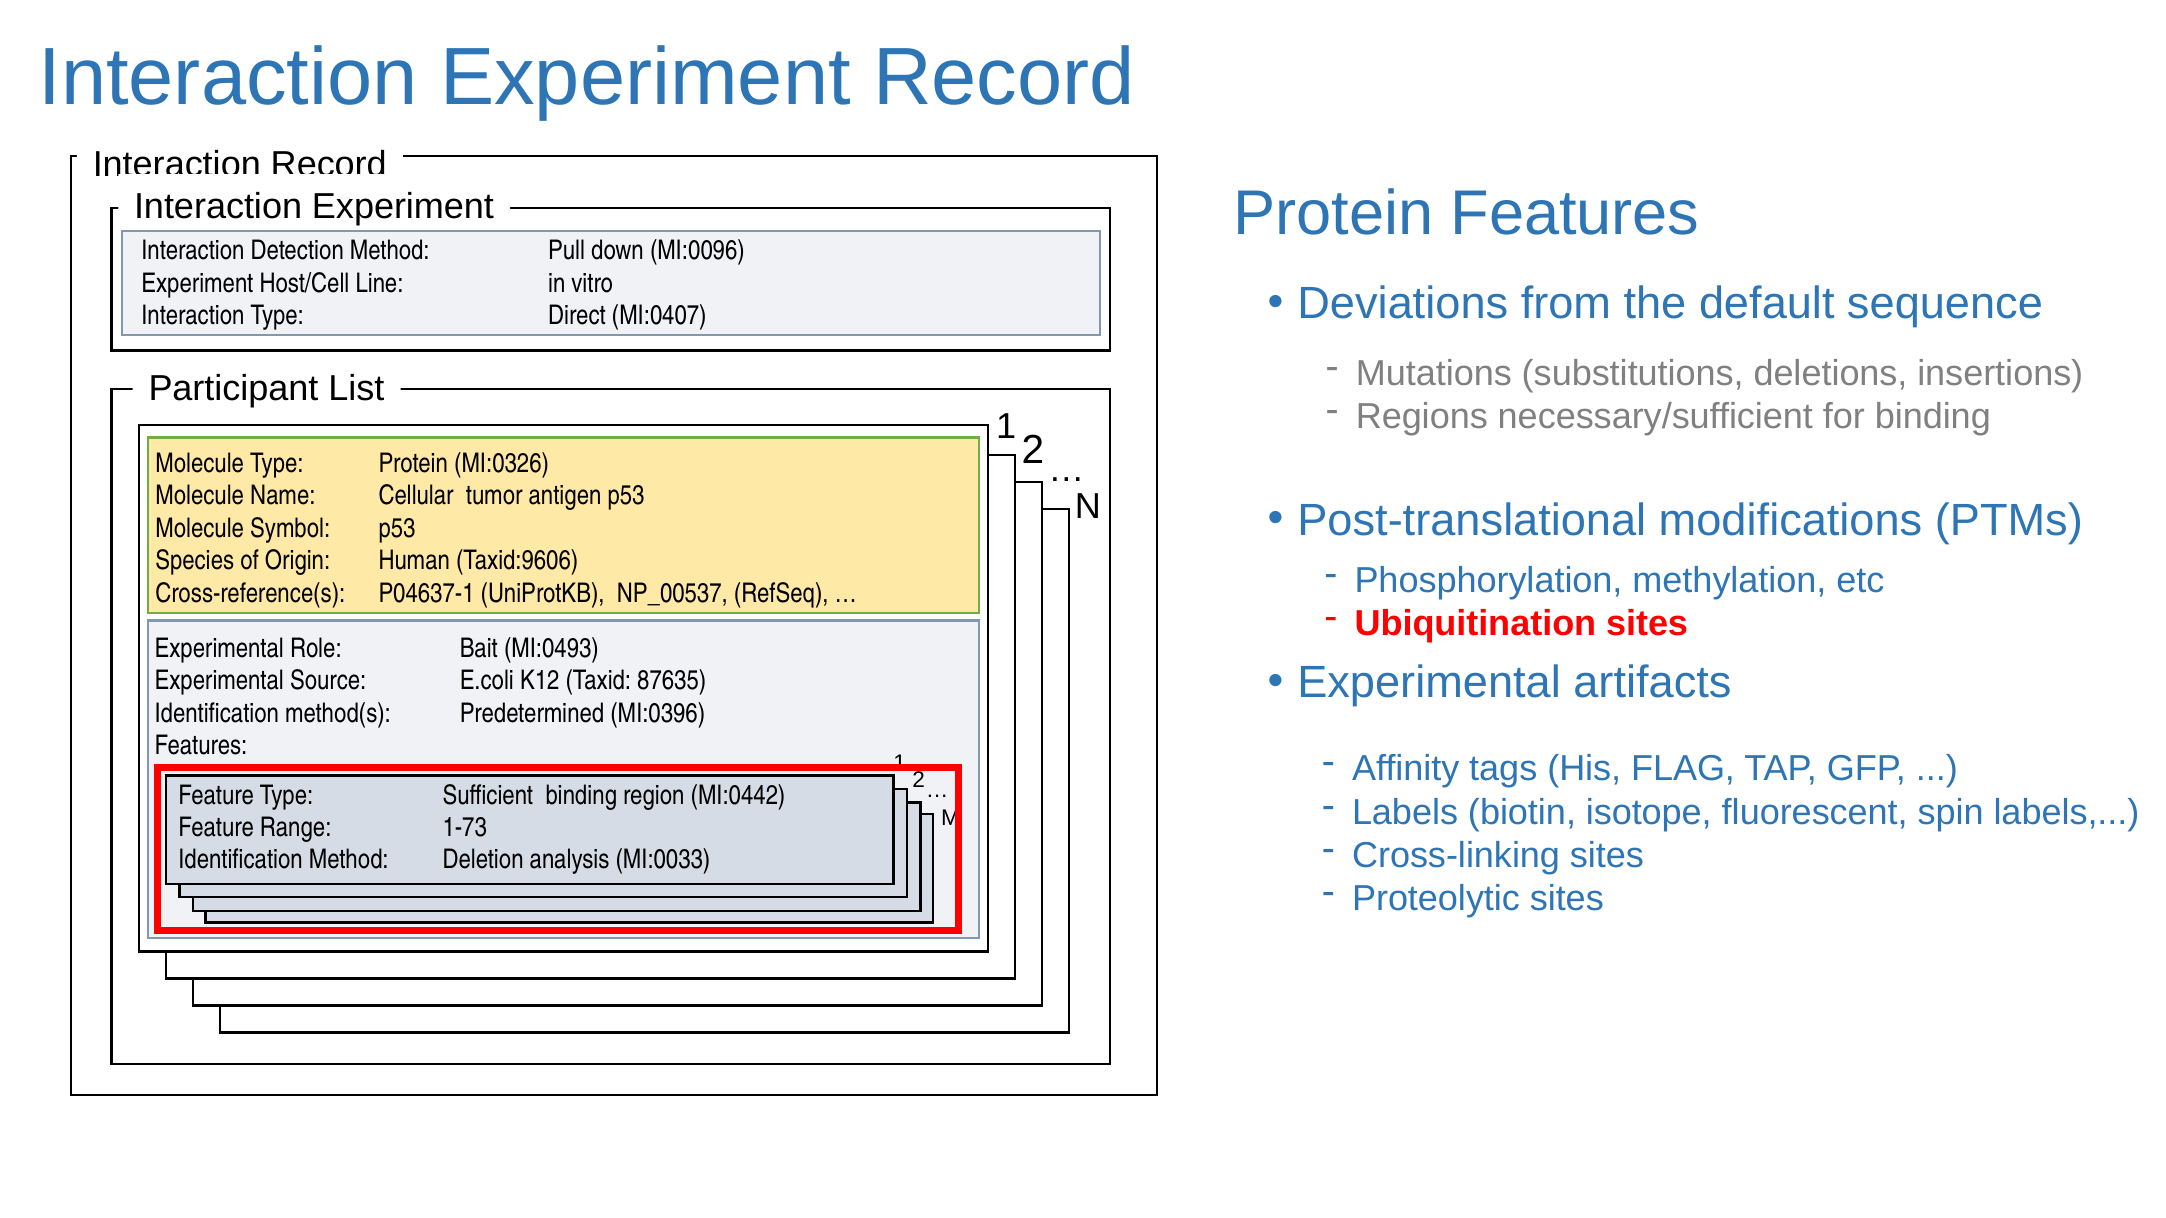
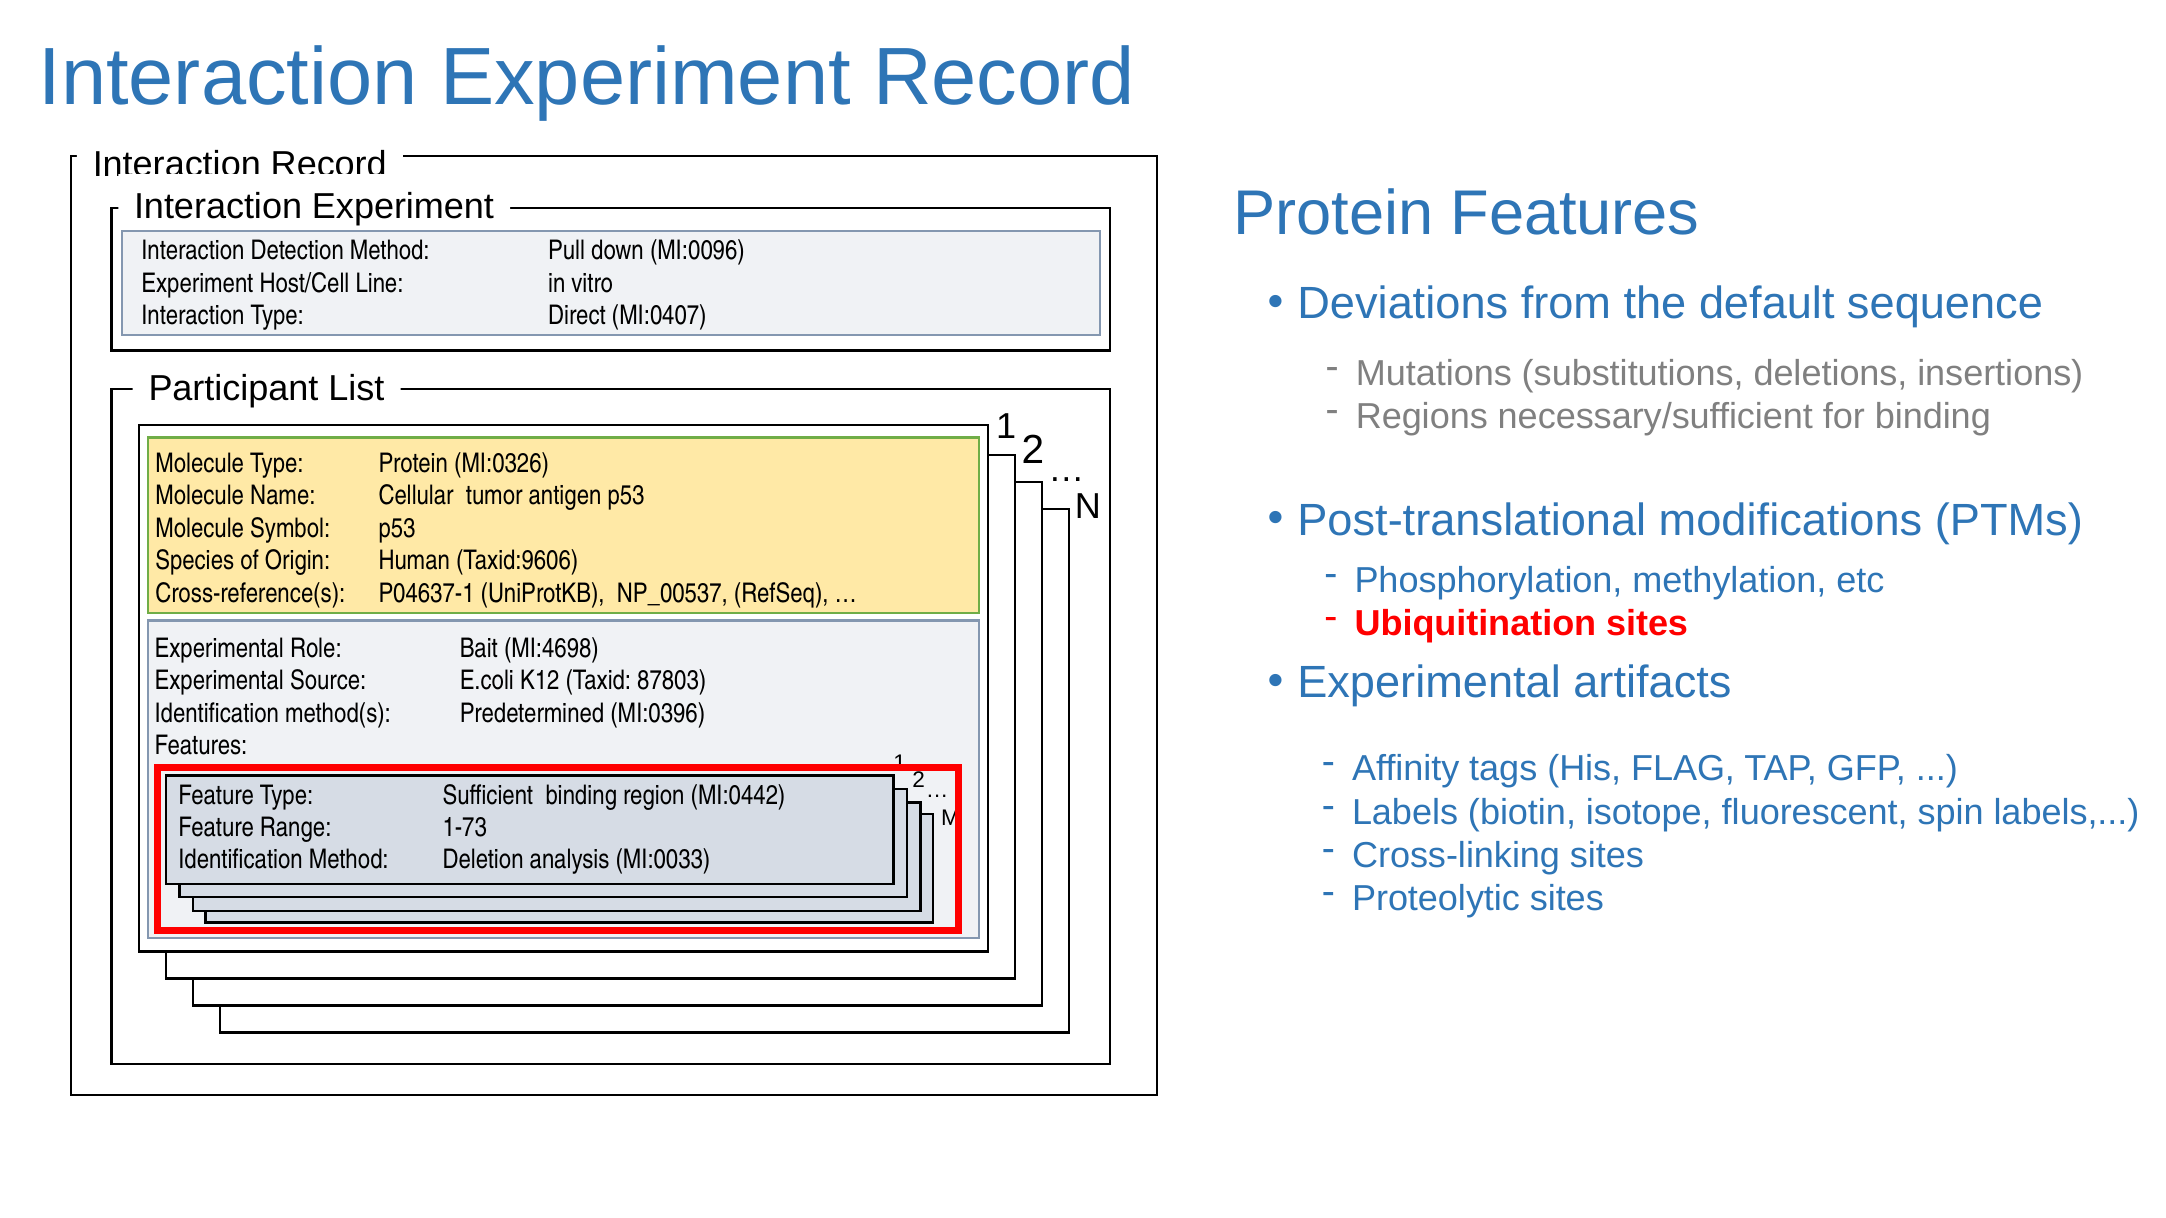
MI:0493: MI:0493 -> MI:4698 (551, 648)
87635: 87635 -> 87803 (672, 681)
